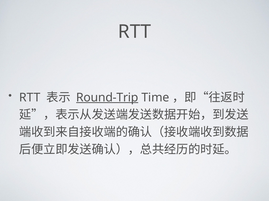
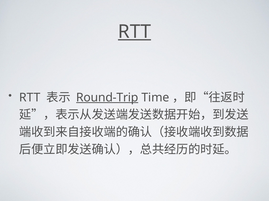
RTT underline: none -> present (134, 32)
